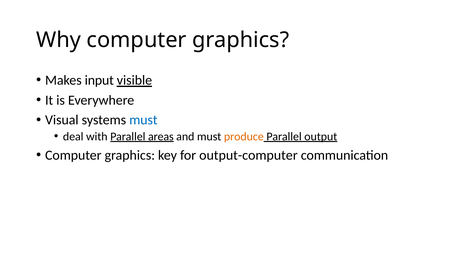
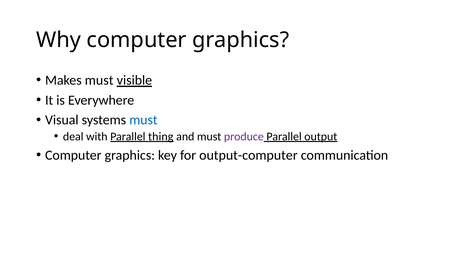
Makes input: input -> must (99, 80)
areas: areas -> thing (161, 137)
produce colour: orange -> purple (244, 137)
